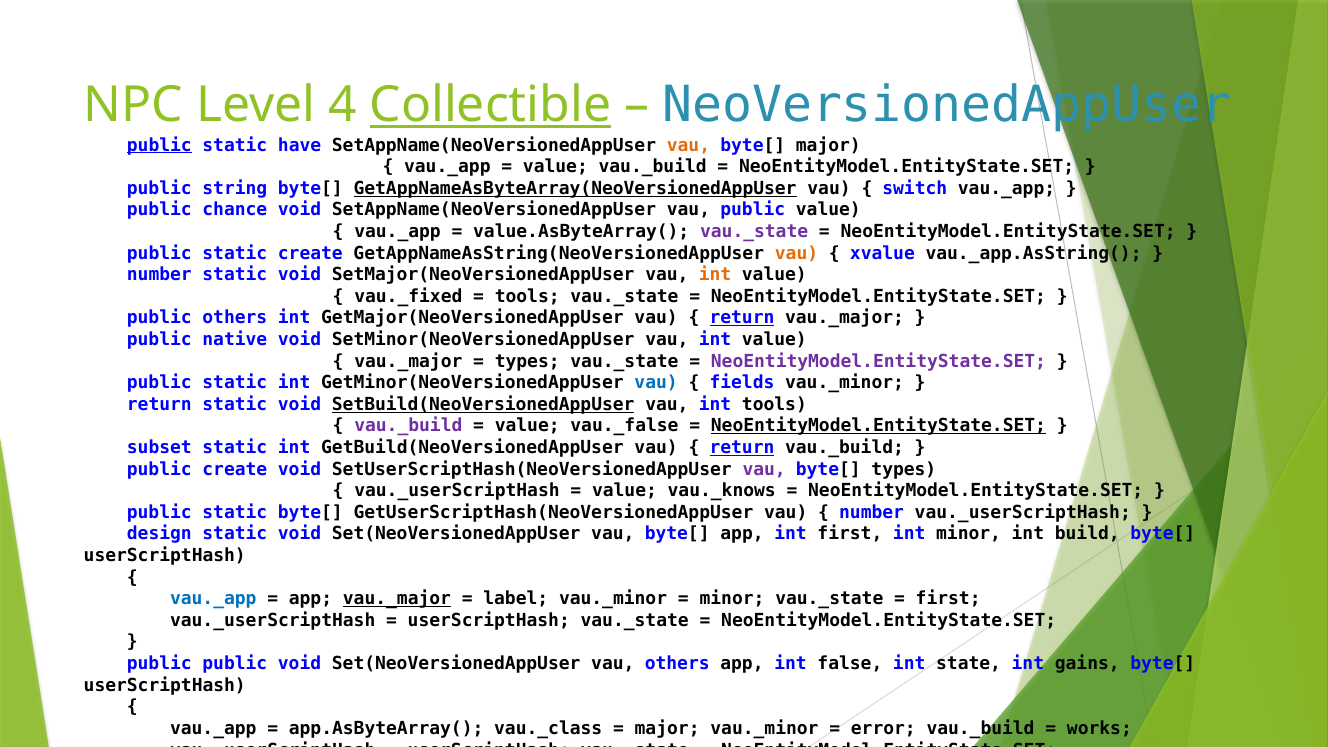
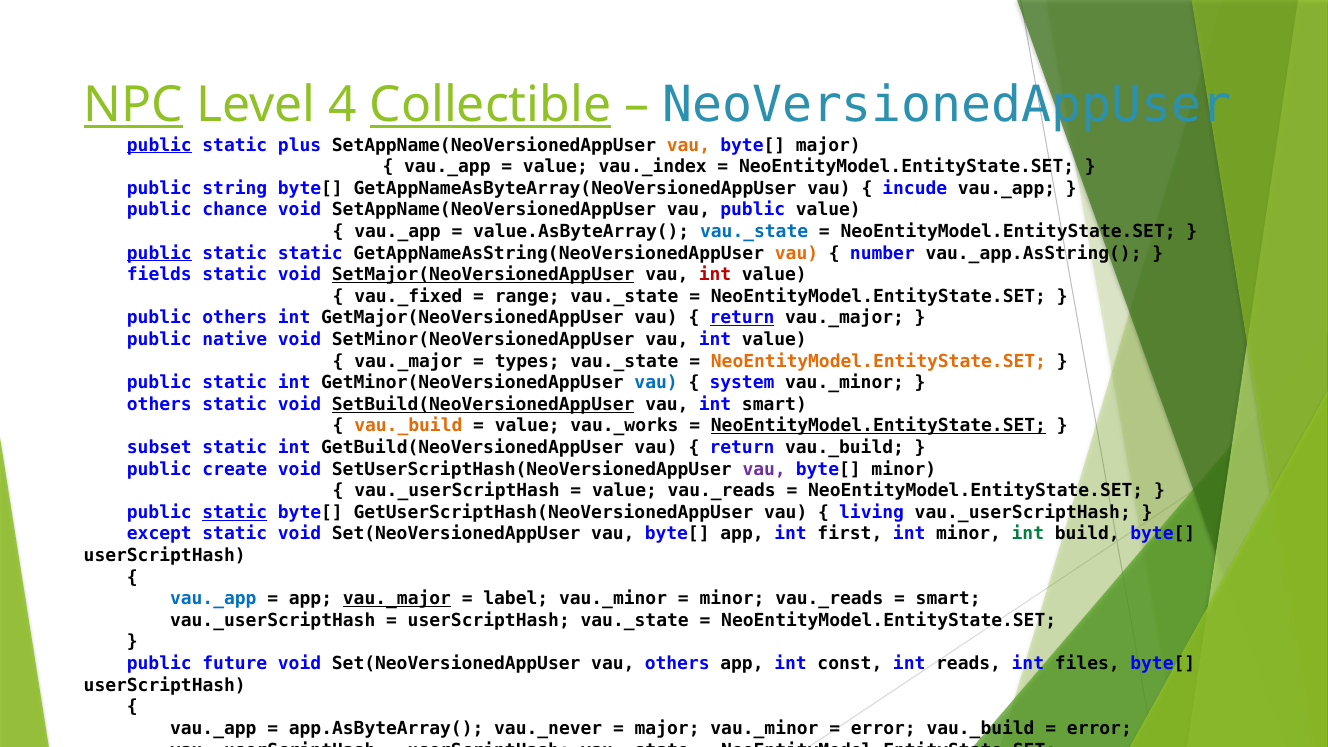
NPC underline: none -> present (133, 105)
have: have -> plus (300, 145)
value vau._build: vau._build -> vau._index (653, 167)
GetAppNameAsByteArray(NeoVersionedAppUser underline: present -> none (575, 188)
switch: switch -> incude (915, 188)
vau._state colour: purple -> blue (754, 232)
public underline: none -> present (159, 253)
static create: create -> static (310, 253)
xvalue: xvalue -> number (882, 253)
number: number -> fields (159, 275)
SetMajor(NeoVersionedAppUser underline: none -> present (483, 275)
int colour: orange -> red (715, 275)
tools: tools -> range (527, 296)
NeoEntityModel.EntityState.SET colour: purple -> orange (878, 361)
fields: fields -> system (742, 383)
return: return -> others (159, 404)
int tools: tools -> smart (774, 404)
vau._build colour: purple -> orange (408, 426)
vau._false: vau._false -> vau._works (624, 426)
return underline: present -> none (742, 448)
byte[ types: types -> minor (904, 469)
value vau._knows: vau._knows -> vau._reads (722, 491)
static underline: none -> present (235, 512)
number: number -> living (872, 512)
design: design -> except (159, 534)
int colour: black -> green (1028, 534)
minor vau._state: vau._state -> vau._reads (829, 599)
first: first -> smart (948, 599)
public public: public -> future (235, 664)
false: false -> const (850, 664)
state: state -> reads (969, 664)
gains: gains -> files (1087, 664)
vau._class: vau._class -> vau._never (548, 728)
works: works -> error (1099, 728)
